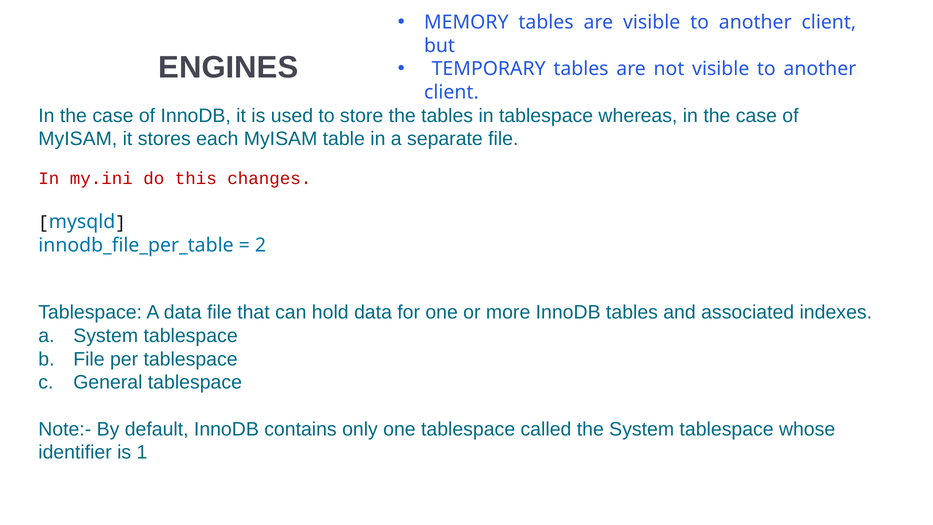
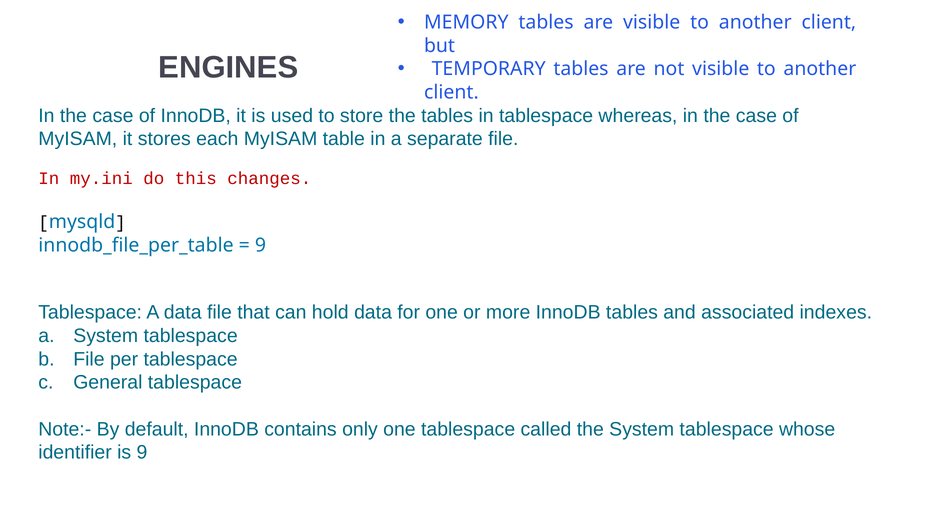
2: 2 -> 9 (260, 245)
is 1: 1 -> 9 (142, 452)
